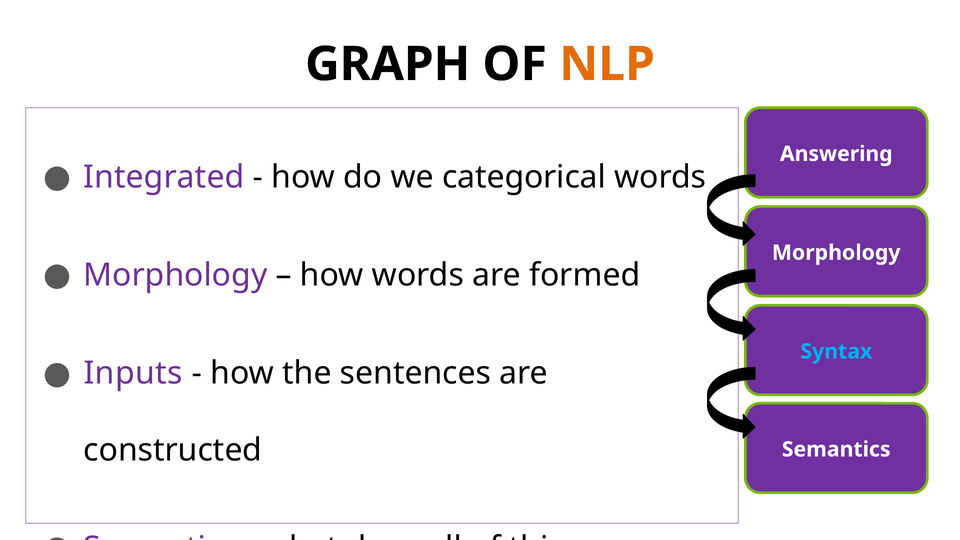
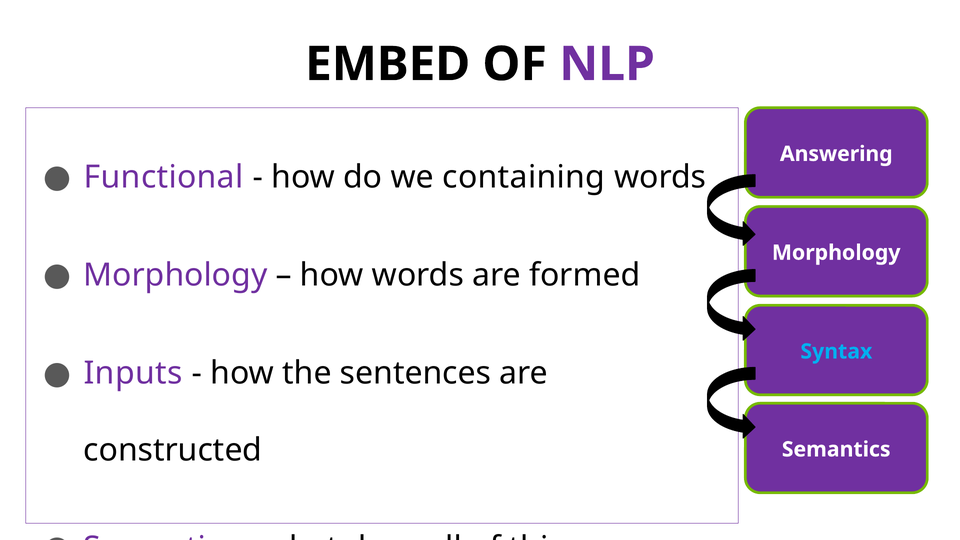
GRAPH: GRAPH -> EMBED (388, 64)
NLP colour: orange -> purple (607, 64)
Integrated: Integrated -> Functional (164, 177)
categorical: categorical -> containing (524, 177)
